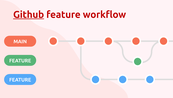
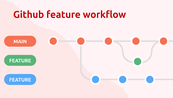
Github underline: present -> none (29, 15)
